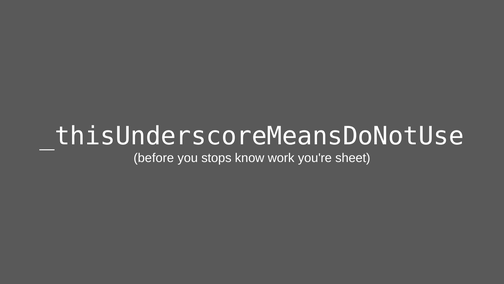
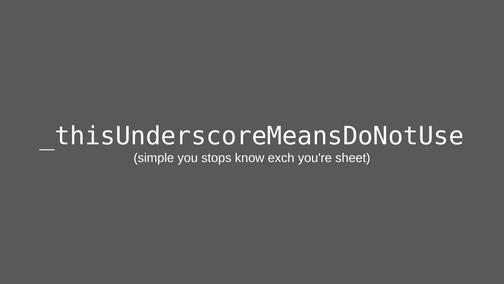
before: before -> simple (154, 158)
work: work -> exch (281, 158)
